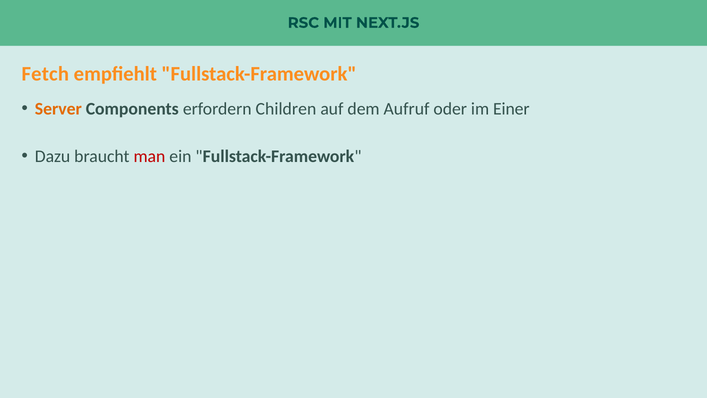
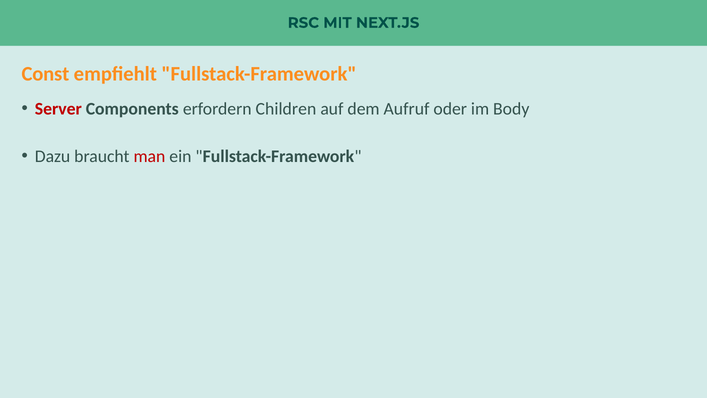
Fetch: Fetch -> Const (45, 74)
Server colour: orange -> red (58, 109)
Einer: Einer -> Body (511, 109)
